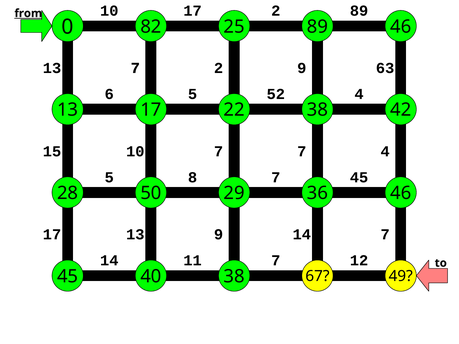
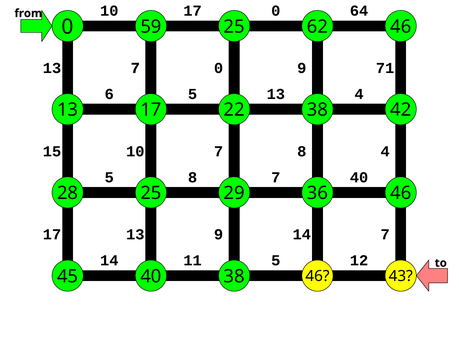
10 2: 2 -> 0 (276, 11)
17 89: 89 -> 64 (359, 11)
from underline: present -> none (28, 13)
82: 82 -> 59 (151, 27)
25 89: 89 -> 62 (317, 27)
2: 2 -> 0 (219, 68)
63: 63 -> 71 (385, 68)
5 52: 52 -> 13 (276, 94)
10 7: 7 -> 8 (302, 151)
7 45: 45 -> 40 (359, 178)
28 50: 50 -> 25 (151, 193)
11 7: 7 -> 5 (276, 261)
67: 67 -> 46 (317, 276)
49: 49 -> 43 (401, 276)
